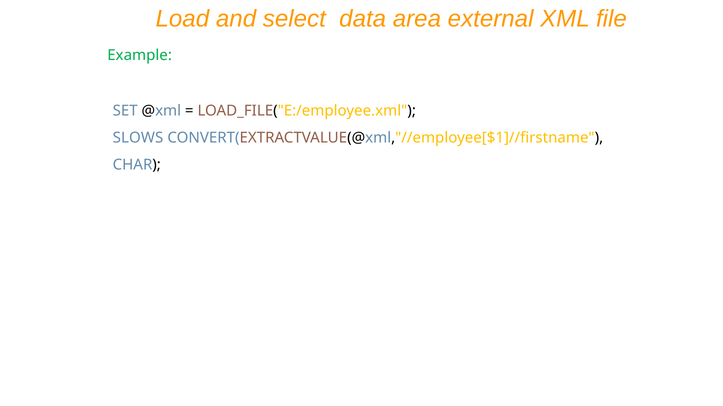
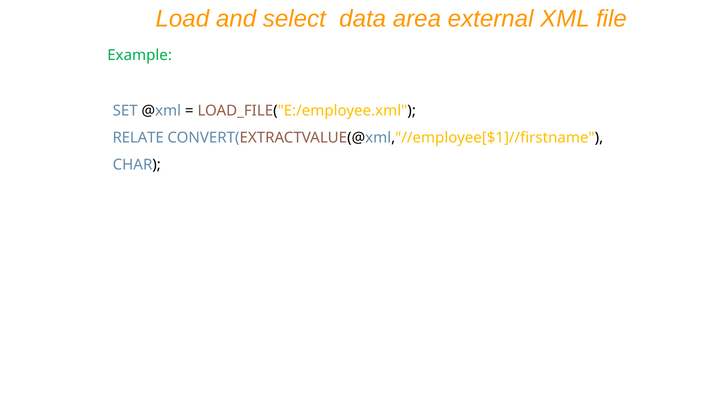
SLOWS: SLOWS -> RELATE (138, 138)
